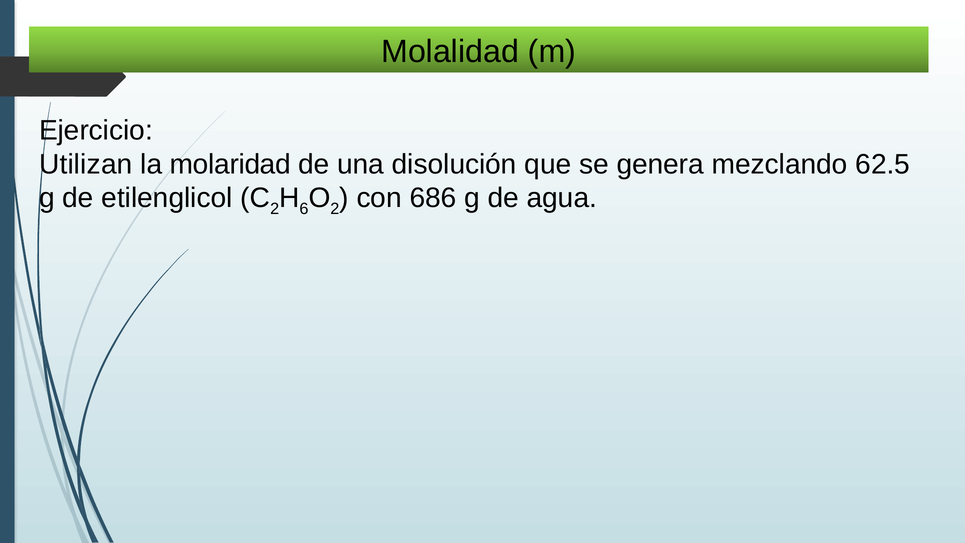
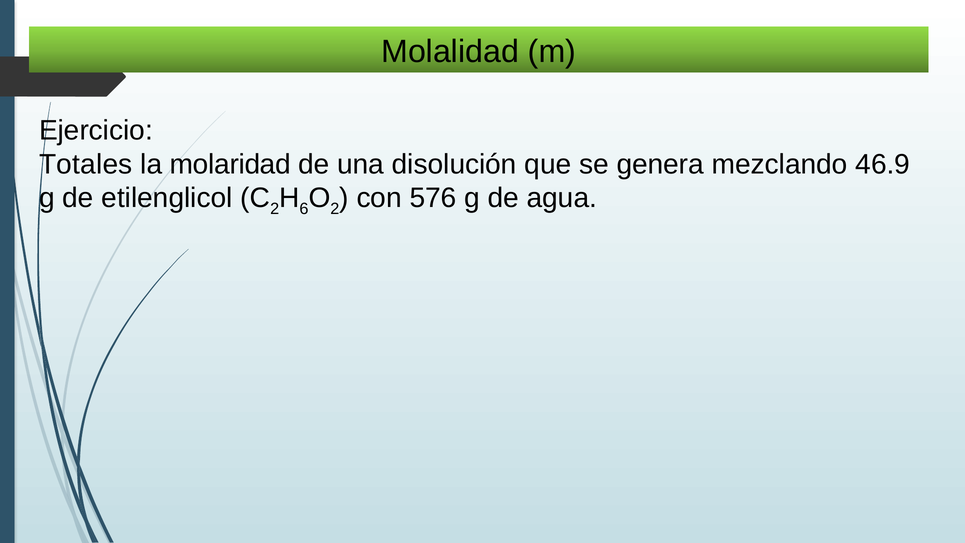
Utilizan: Utilizan -> Totales (86, 164)
62.5: 62.5 -> 46.9 (883, 164)
686: 686 -> 576 (433, 198)
